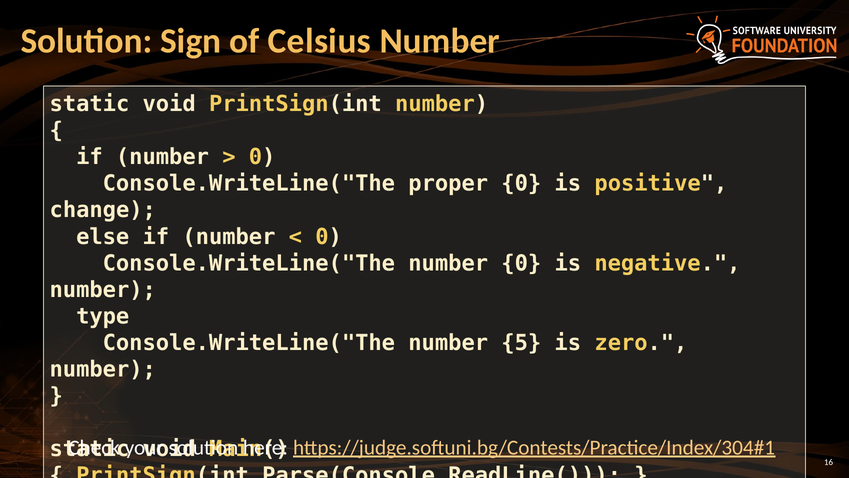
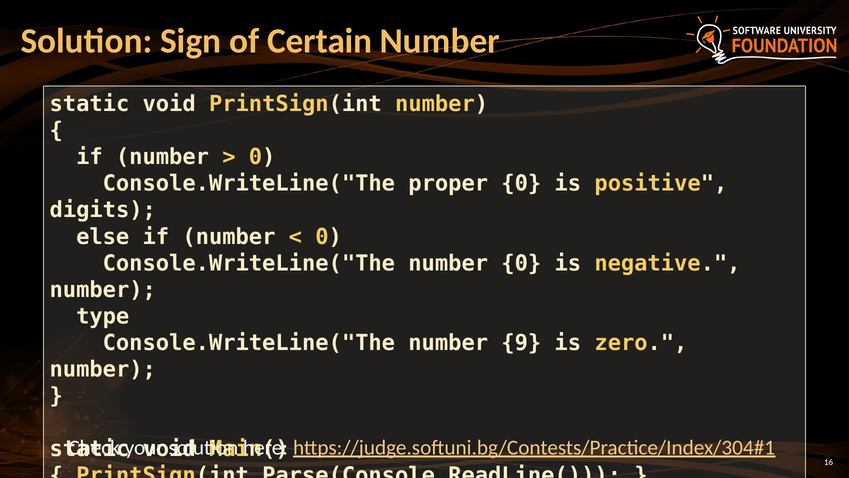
Celsius: Celsius -> Certain (320, 41)
change: change -> digits (103, 210)
5: 5 -> 9 (521, 343)
